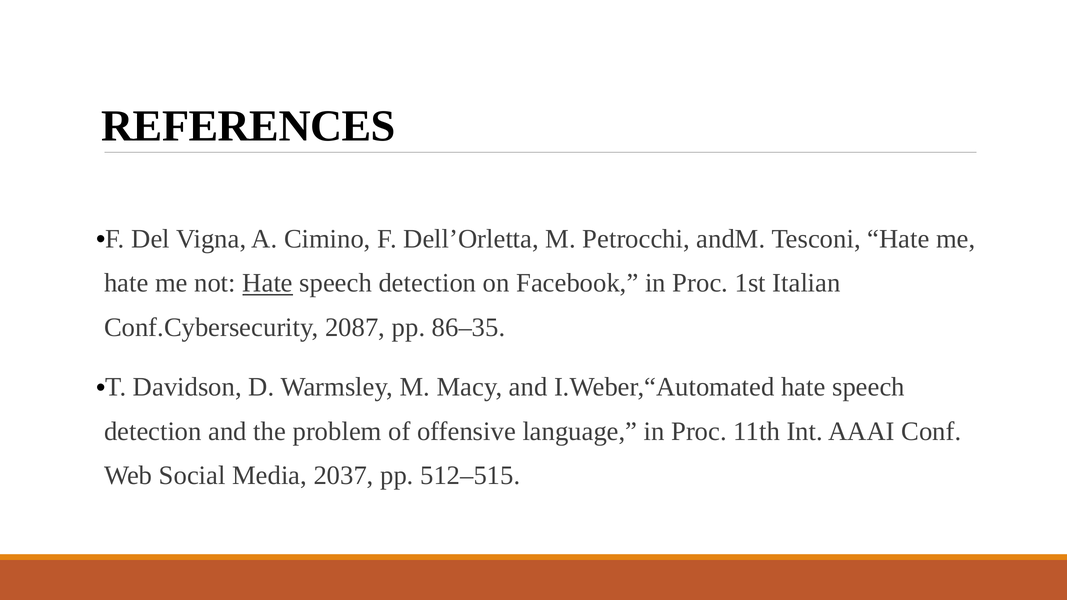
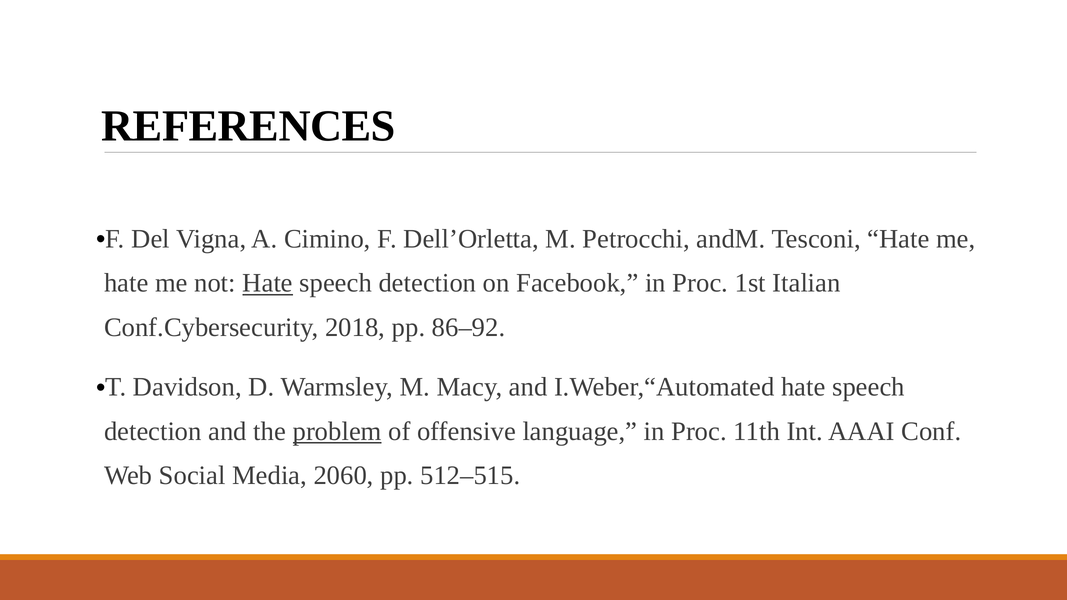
2087: 2087 -> 2018 (355, 327)
86–35: 86–35 -> 86–92 (469, 327)
problem underline: none -> present (337, 432)
2037: 2037 -> 2060 (344, 476)
